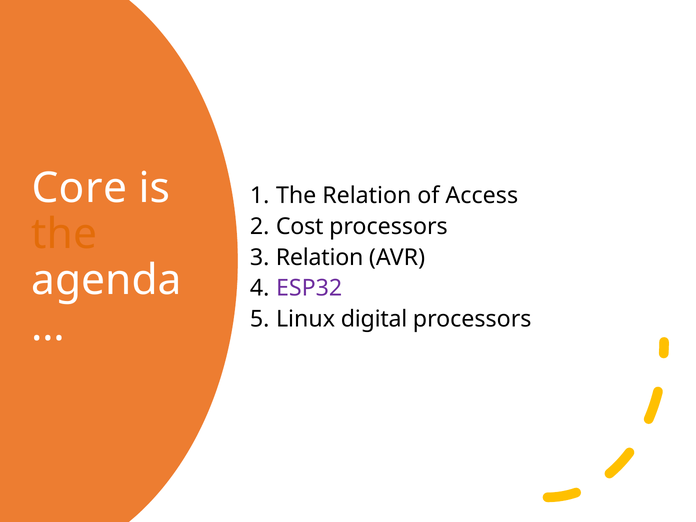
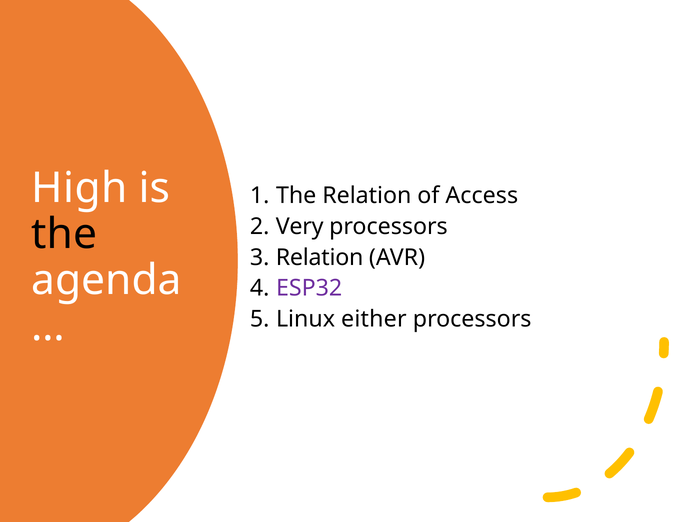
Core: Core -> High (79, 188)
Cost: Cost -> Very (300, 227)
the colour: orange -> black (64, 234)
digital: digital -> either (374, 319)
